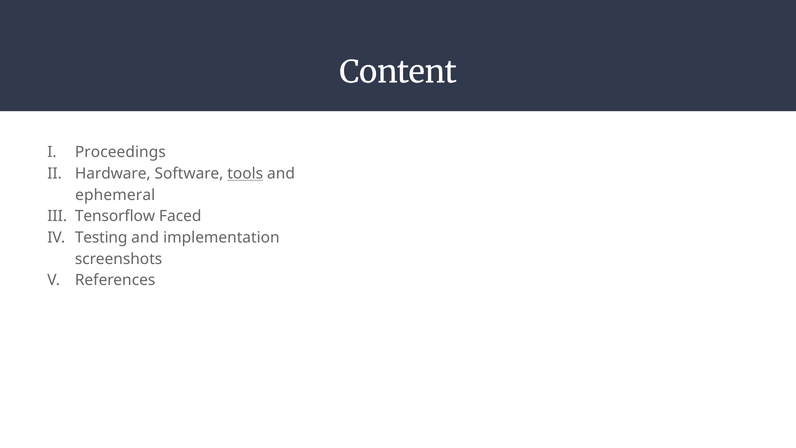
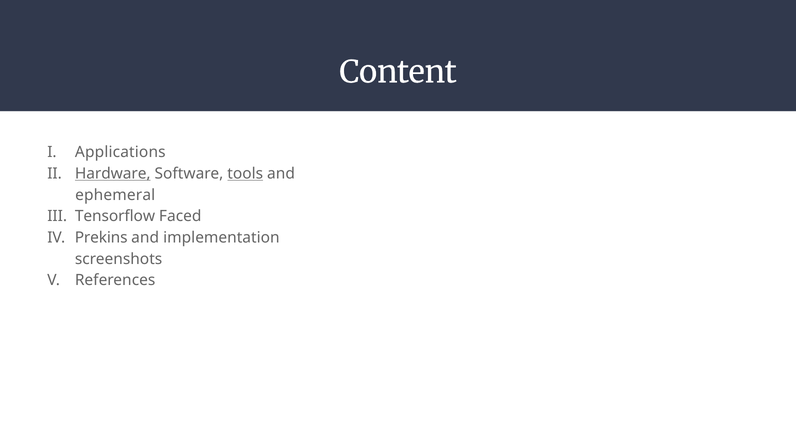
Proceedings: Proceedings -> Applications (120, 152)
Hardware underline: none -> present (113, 174)
Testing: Testing -> Prekins (101, 238)
